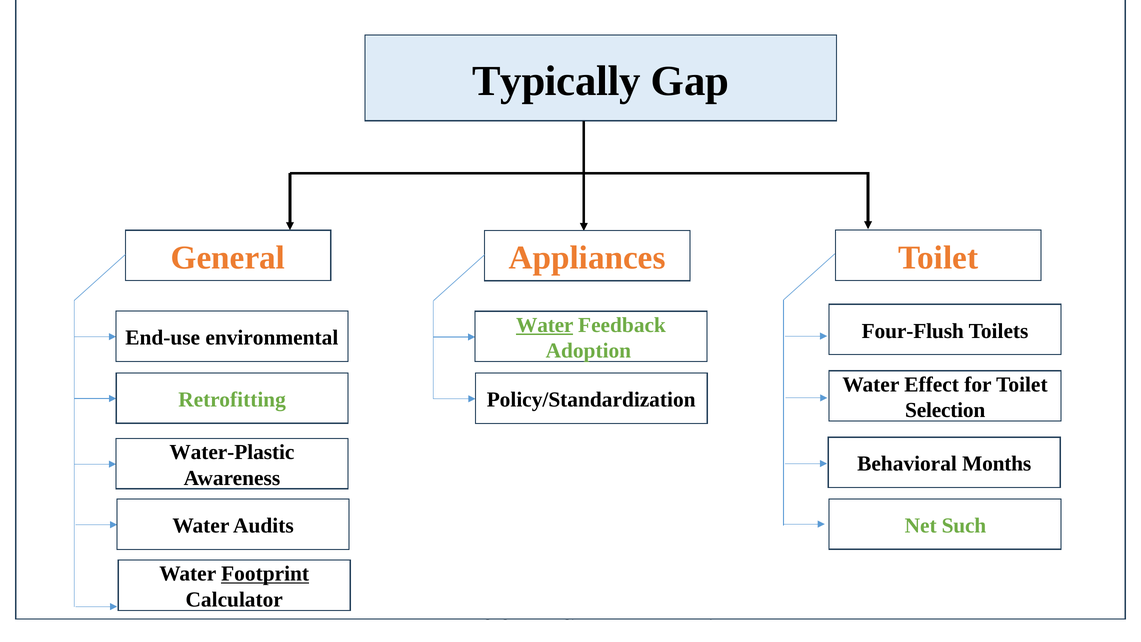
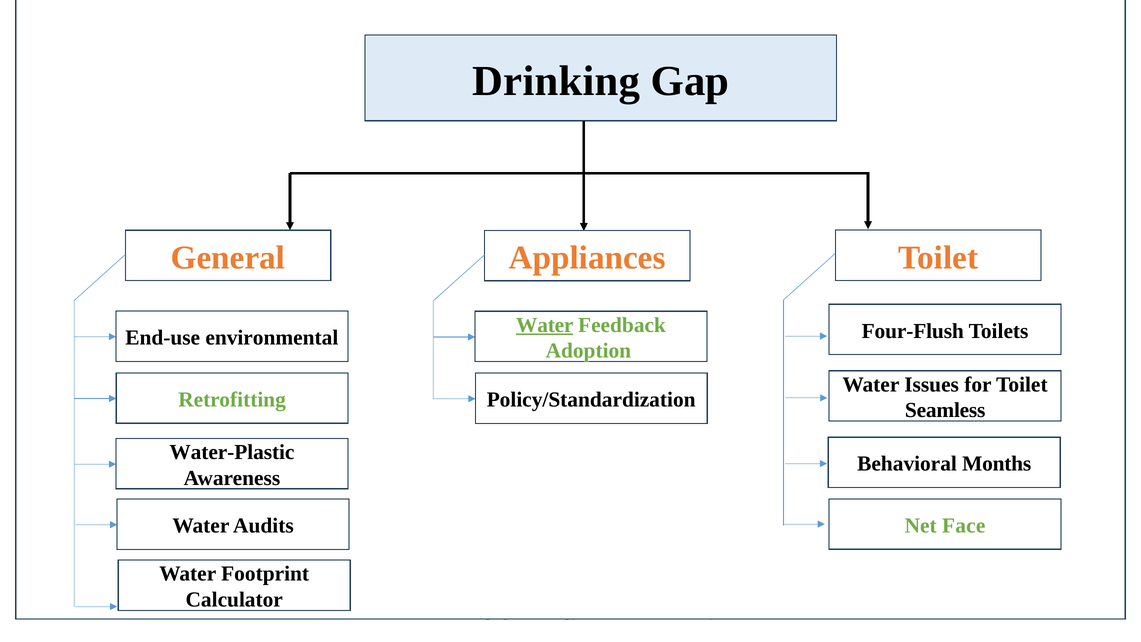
Typically: Typically -> Drinking (556, 81)
Effect: Effect -> Issues (932, 384)
Selection: Selection -> Seamless (945, 410)
Such: Such -> Face (964, 525)
Footprint underline: present -> none (265, 574)
